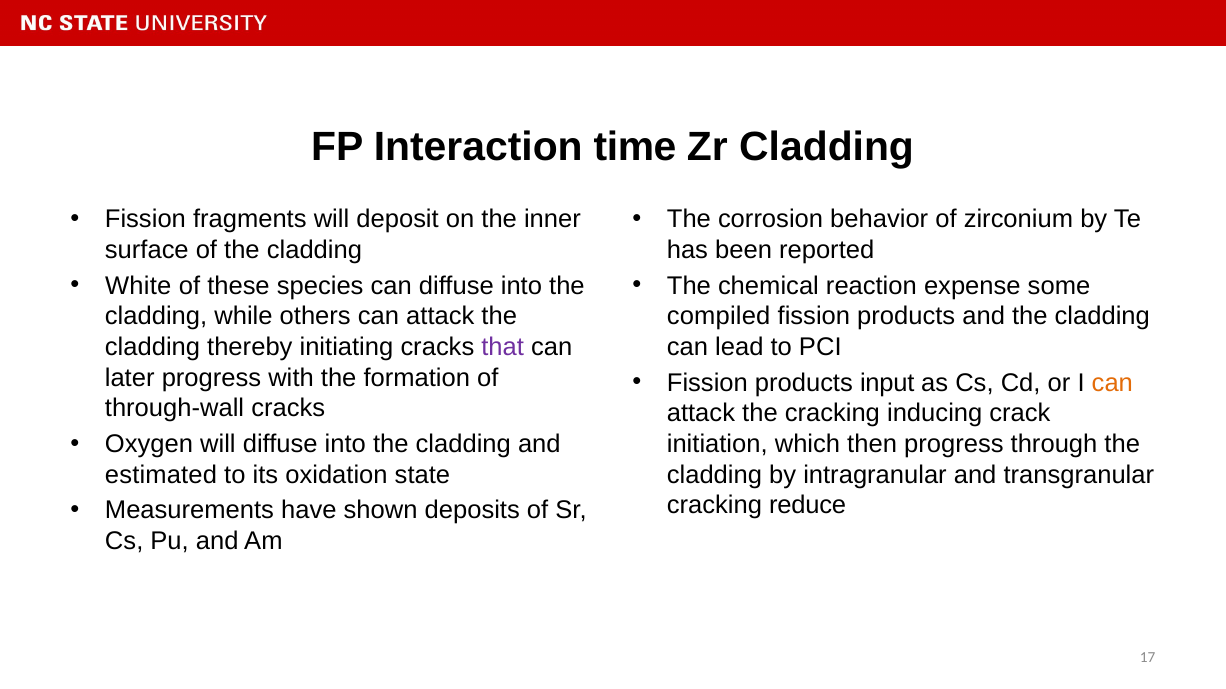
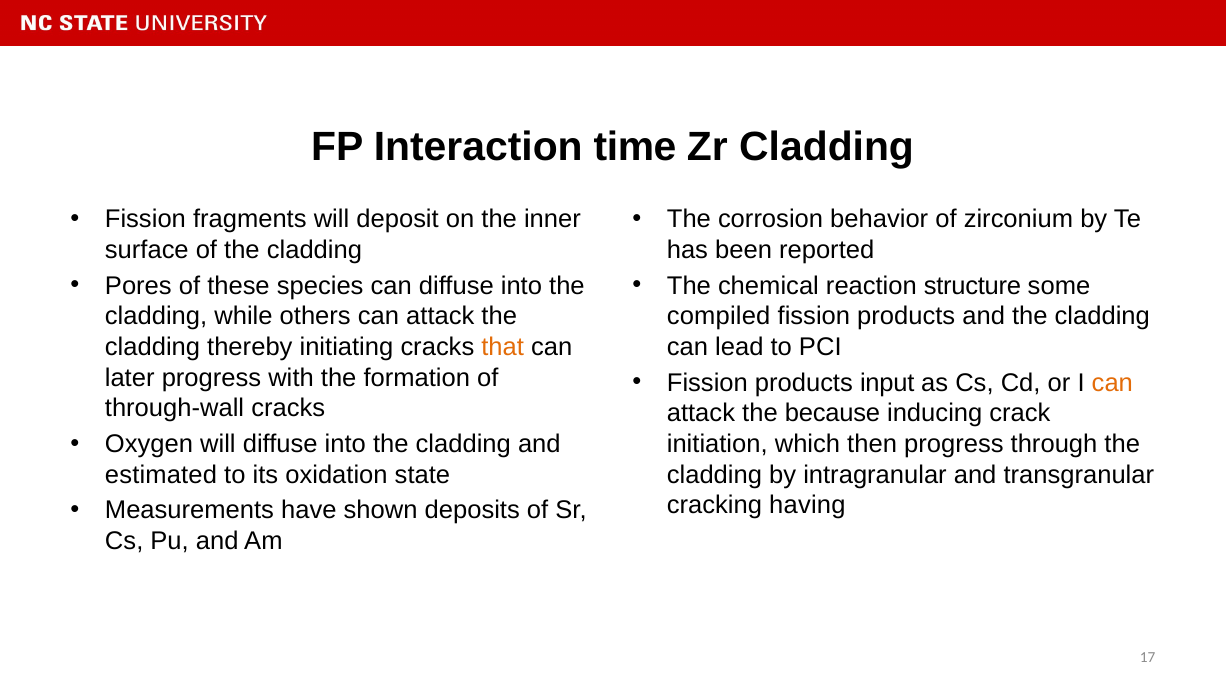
White: White -> Pores (138, 286)
expense: expense -> structure (972, 286)
that colour: purple -> orange (503, 347)
the cracking: cracking -> because (832, 414)
reduce: reduce -> having (807, 506)
